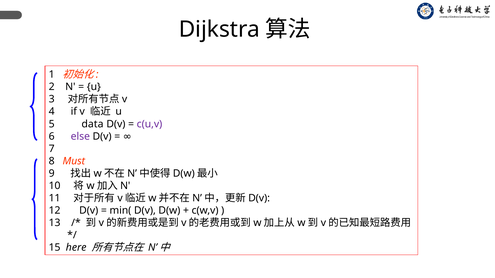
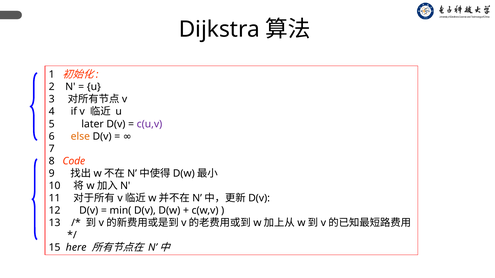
data: data -> later (93, 124)
else colour: purple -> orange (80, 137)
Must: Must -> Code (74, 161)
